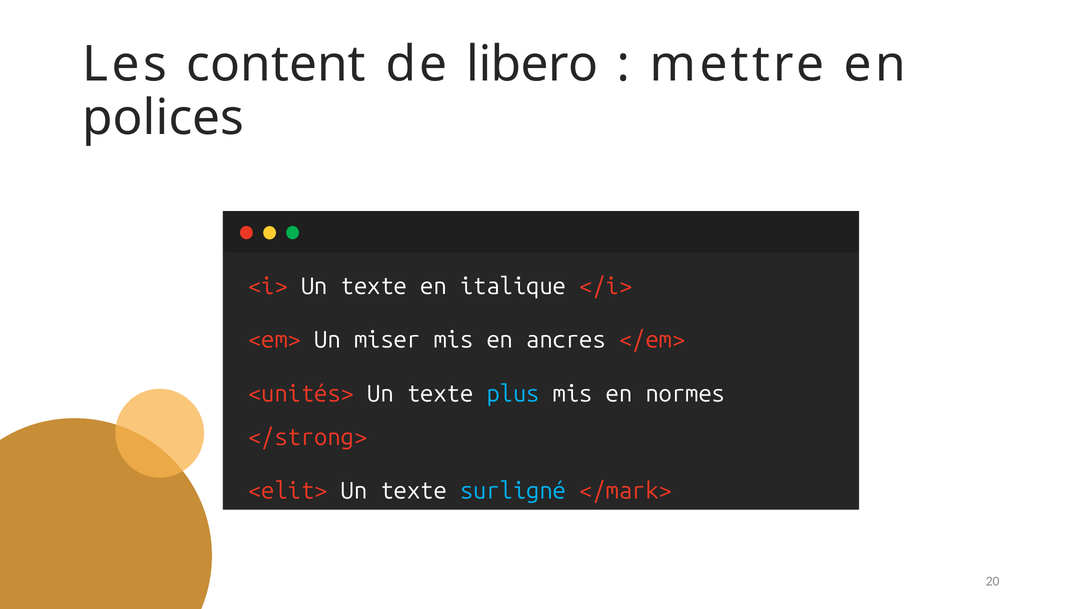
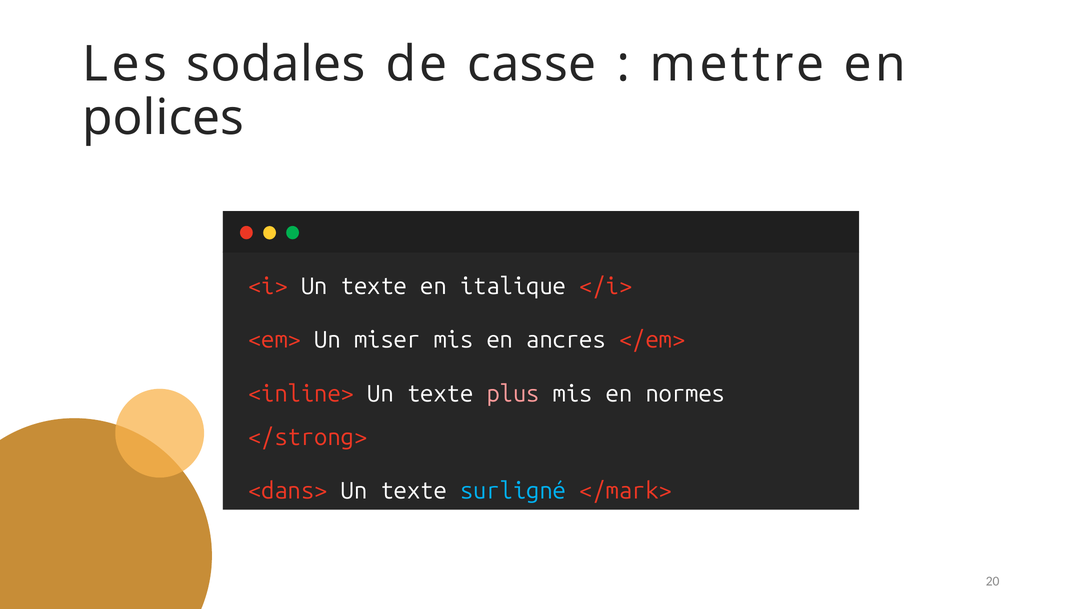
content: content -> sodales (276, 64)
libero: libero -> casse (532, 64)
<unités>: <unités> -> <inline> (301, 394)
plus colour: light blue -> pink (513, 394)
<elit>: <elit> -> <dans> (288, 491)
